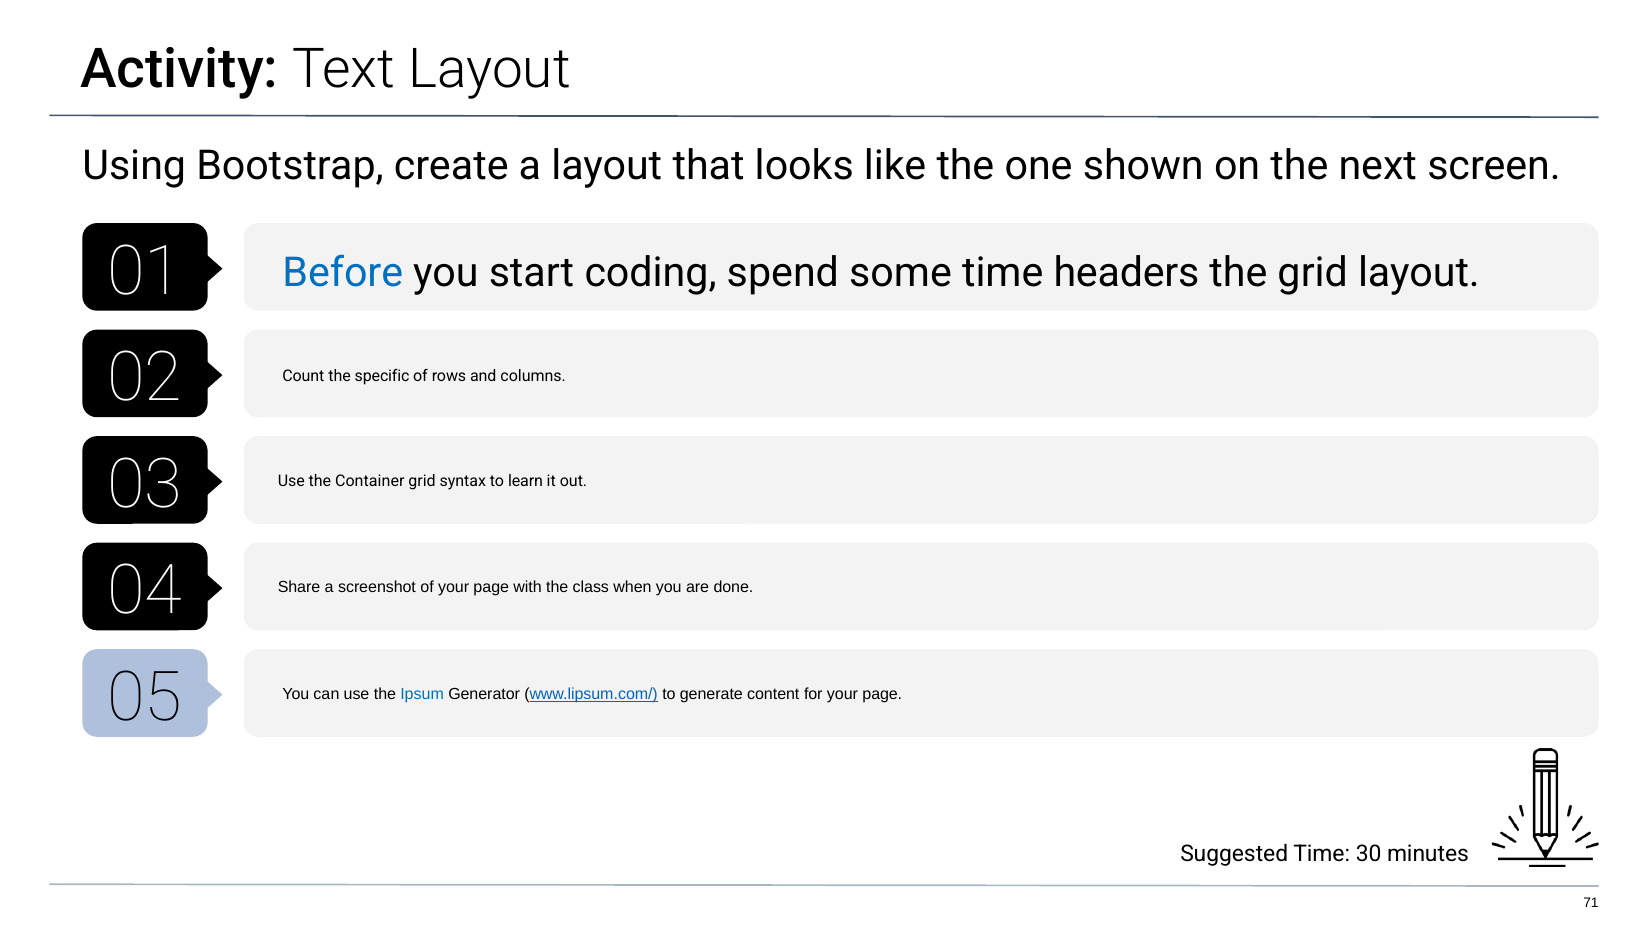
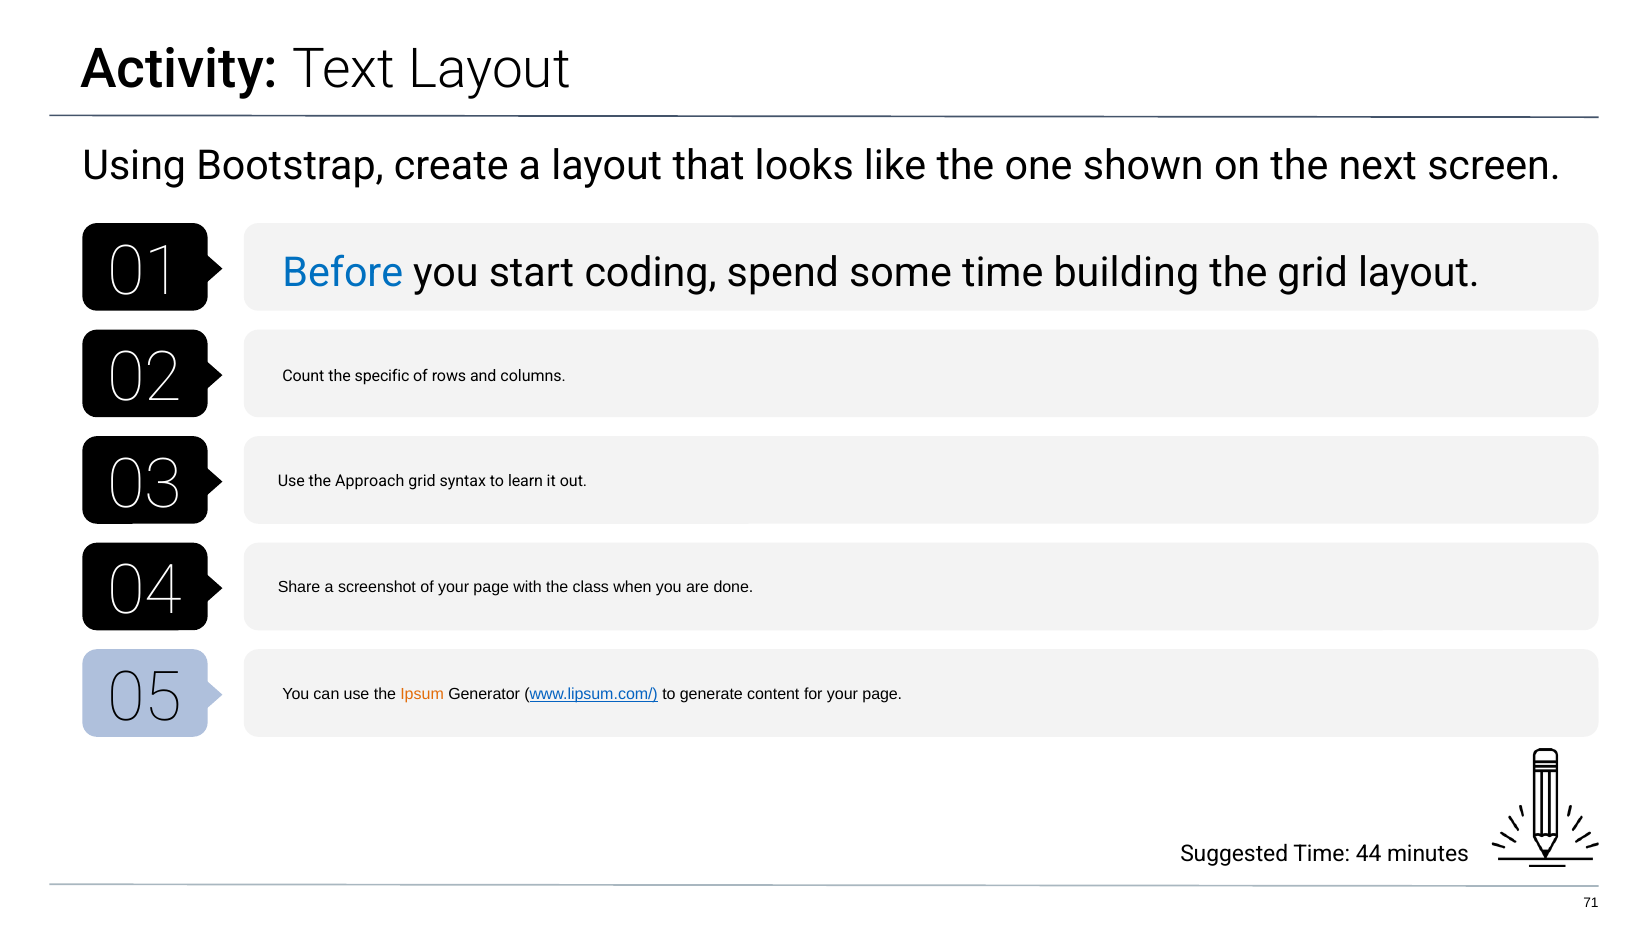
headers: headers -> building (1126, 273)
Container: Container -> Approach (370, 481)
Ipsum colour: blue -> orange (422, 694)
30: 30 -> 44 (1369, 853)
